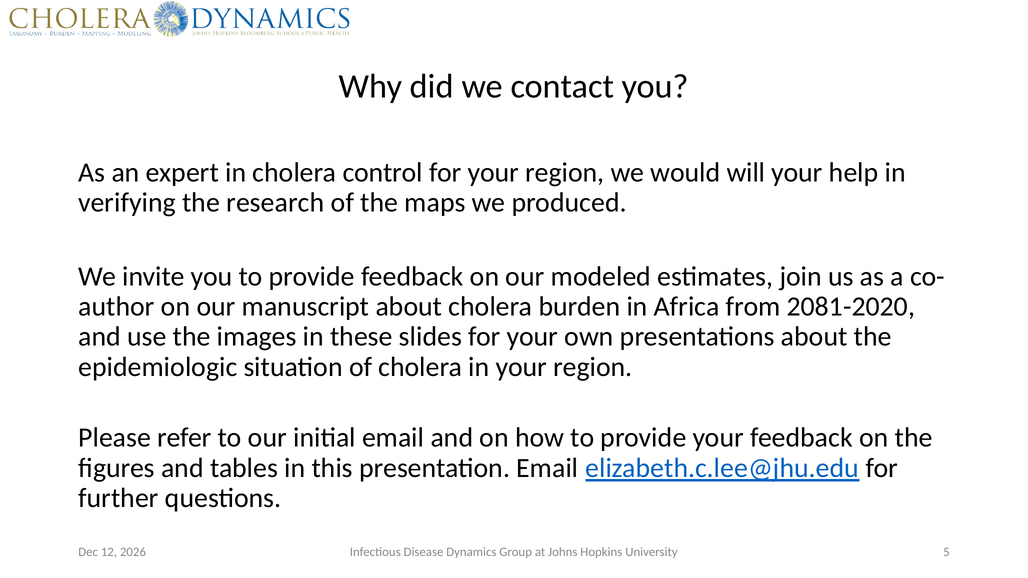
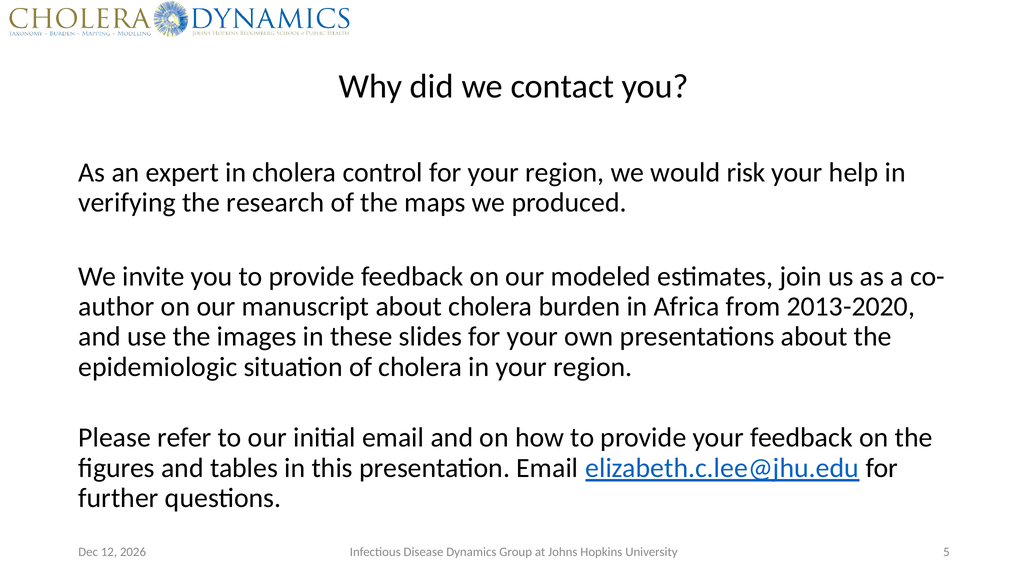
will: will -> risk (746, 173)
2081-2020: 2081-2020 -> 2013-2020 (851, 307)
